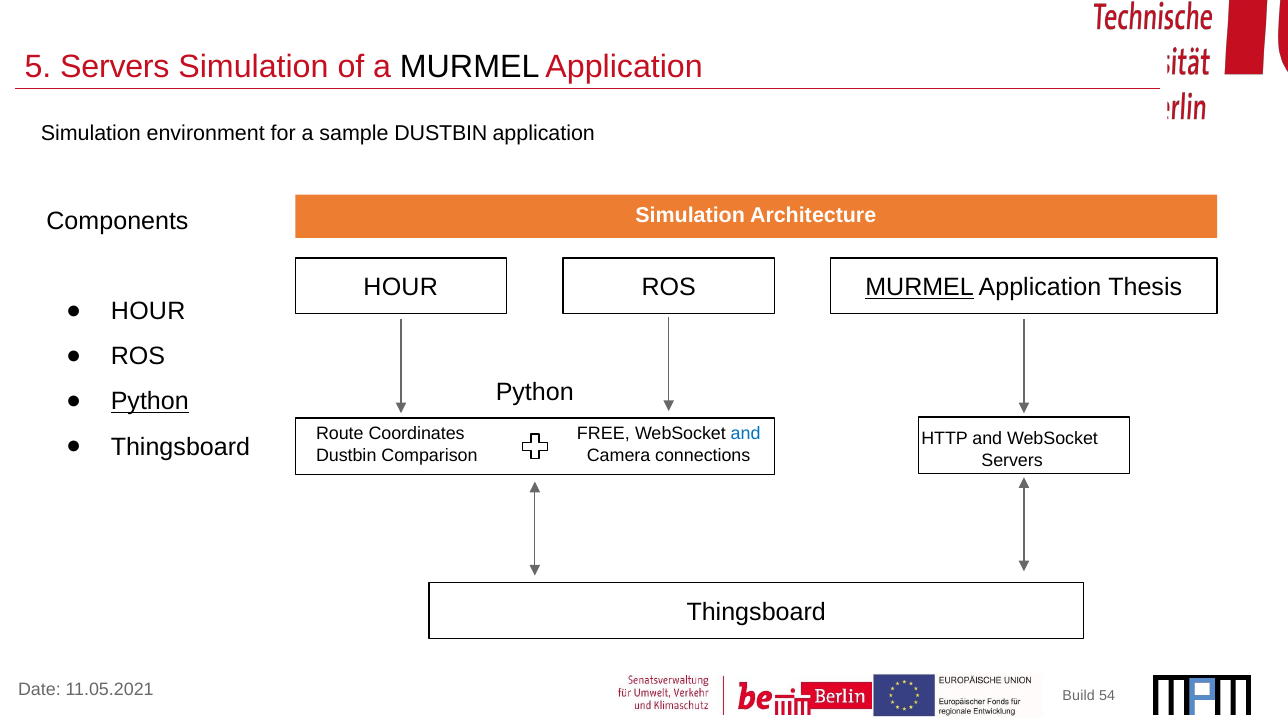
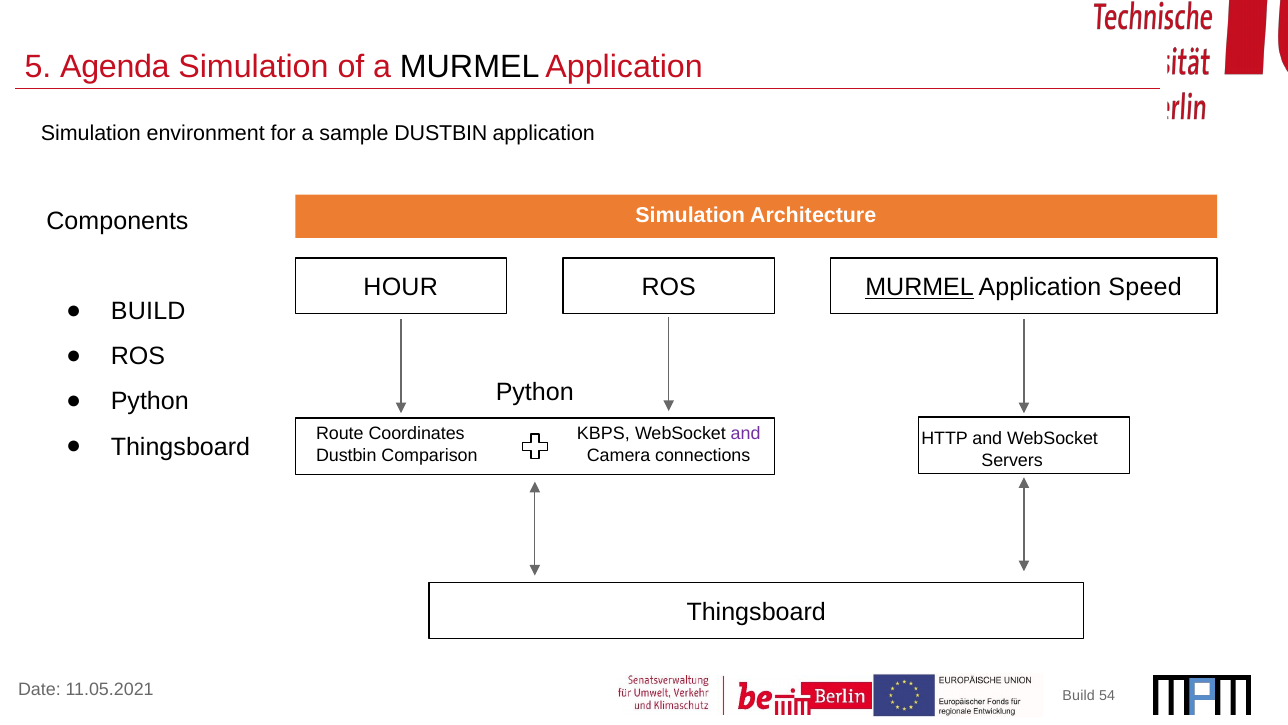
5 Servers: Servers -> Agenda (115, 67)
Thesis: Thesis -> Speed (1145, 287)
HOUR: HOUR -> BUILD (148, 311)
Python underline: present -> none (150, 401)
FREE: FREE -> KBPS (603, 434)
and colour: blue -> purple (746, 434)
